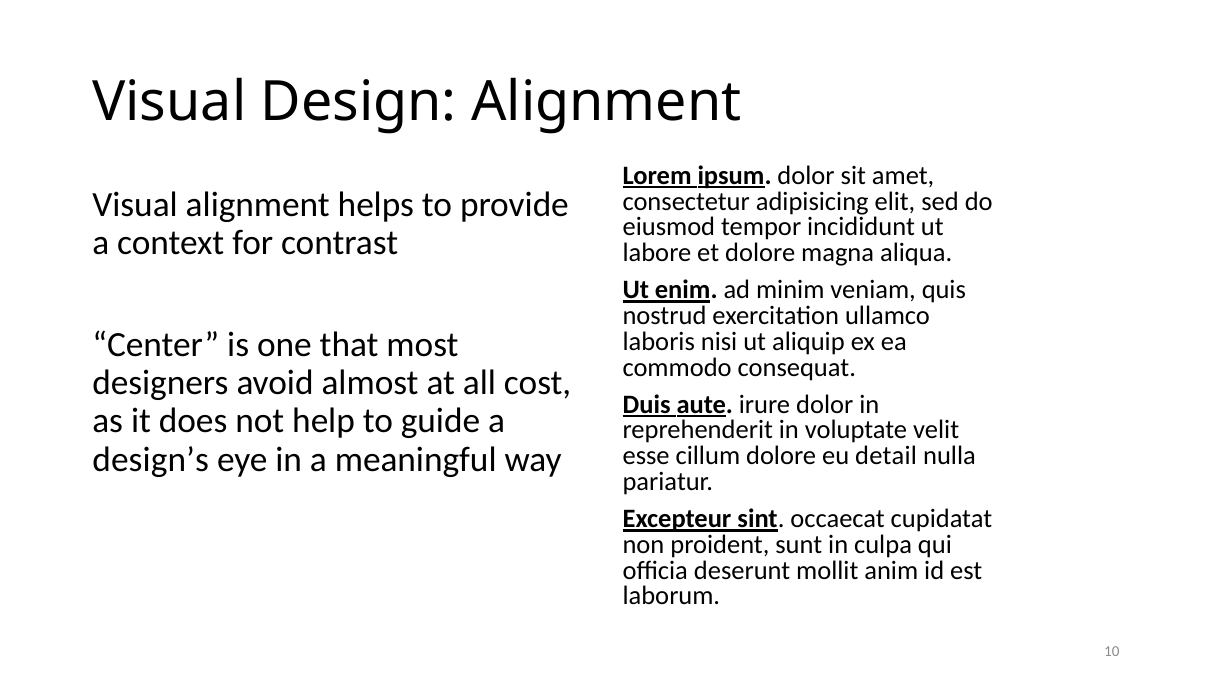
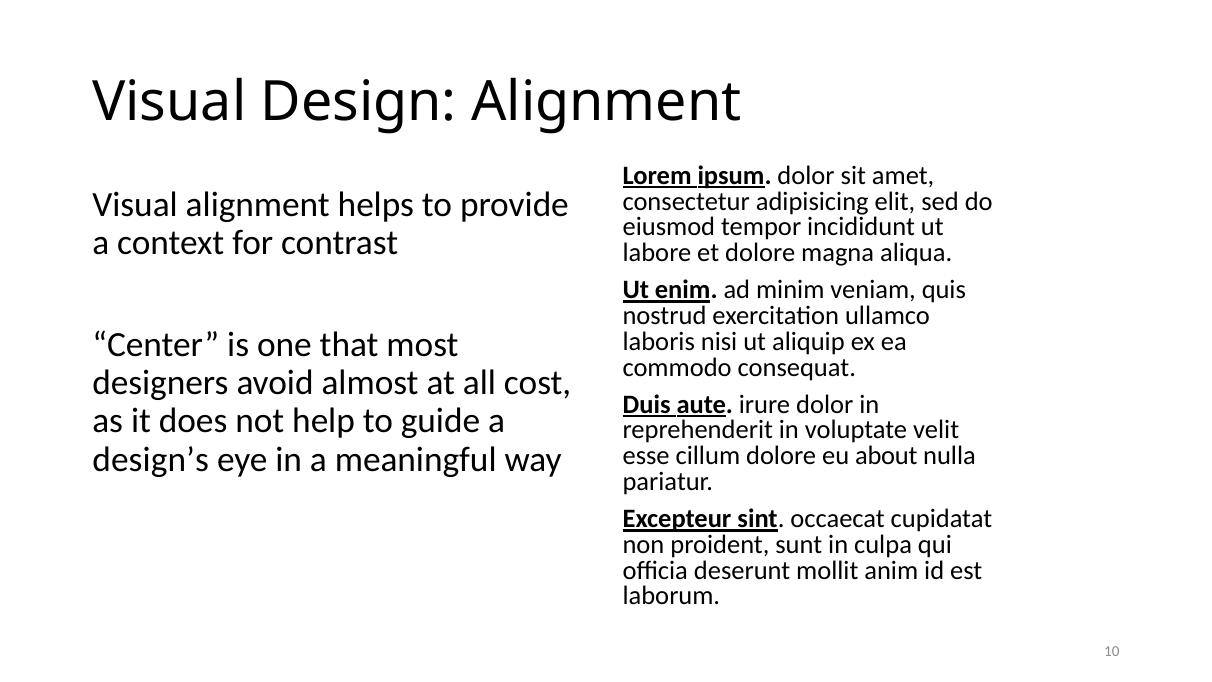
detail: detail -> about (886, 456)
